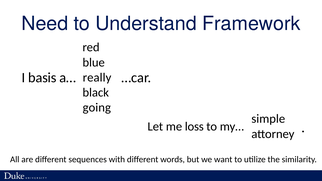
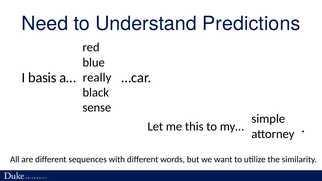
Framework: Framework -> Predictions (251, 24)
going: going -> sense (97, 108)
loss: loss -> this (194, 127)
